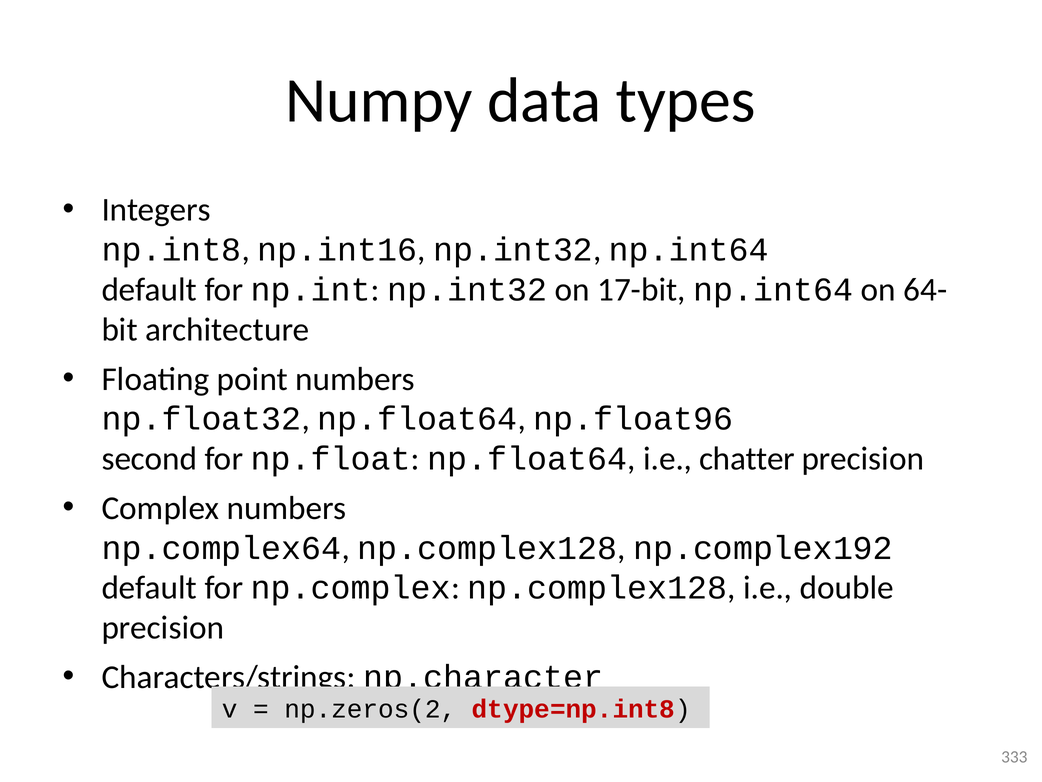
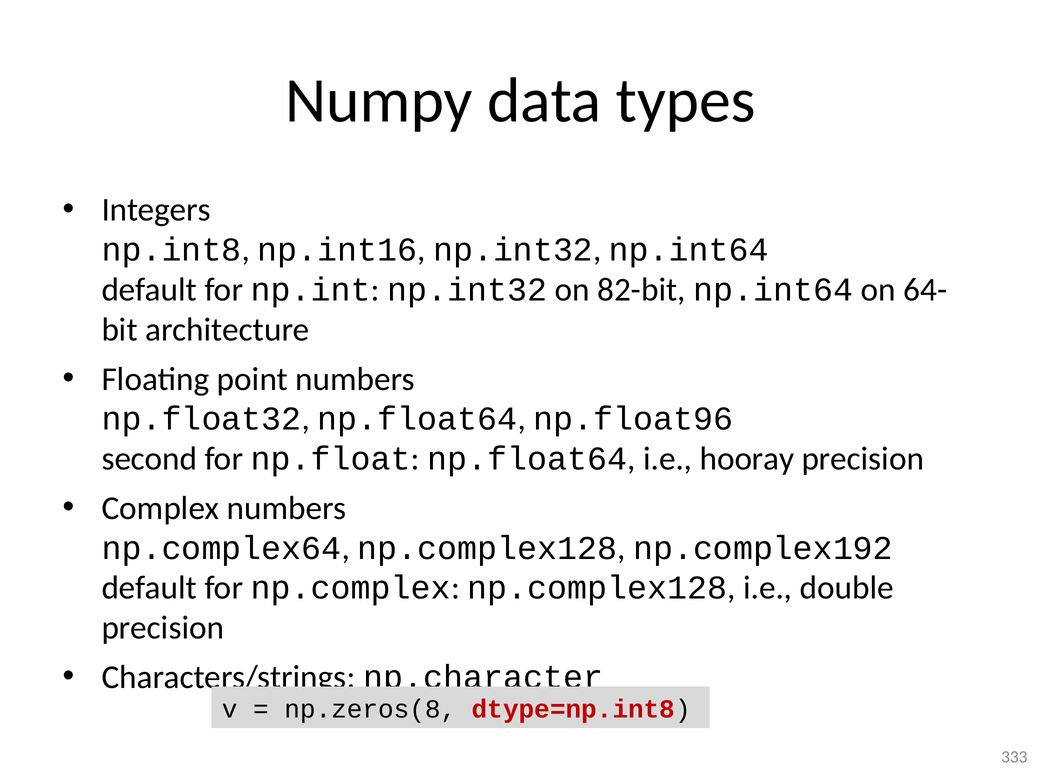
17-bit: 17-bit -> 82-bit (641, 290)
chatter: chatter -> hooray (747, 459)
np.zeros(2: np.zeros(2 -> np.zeros(8 (370, 709)
